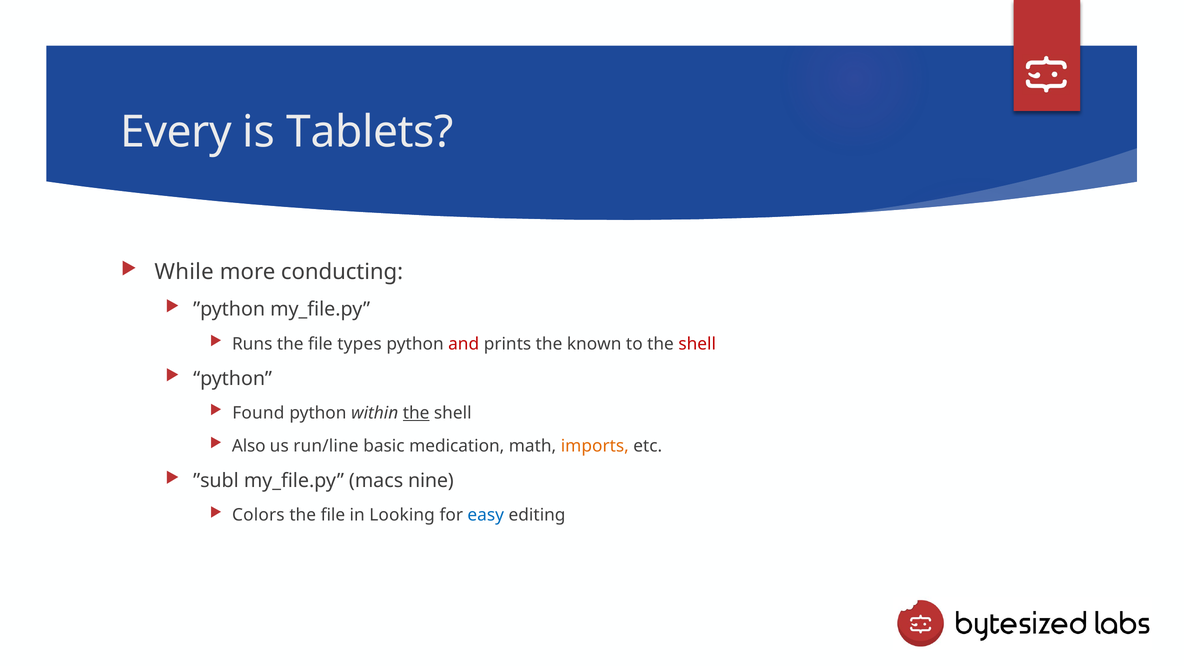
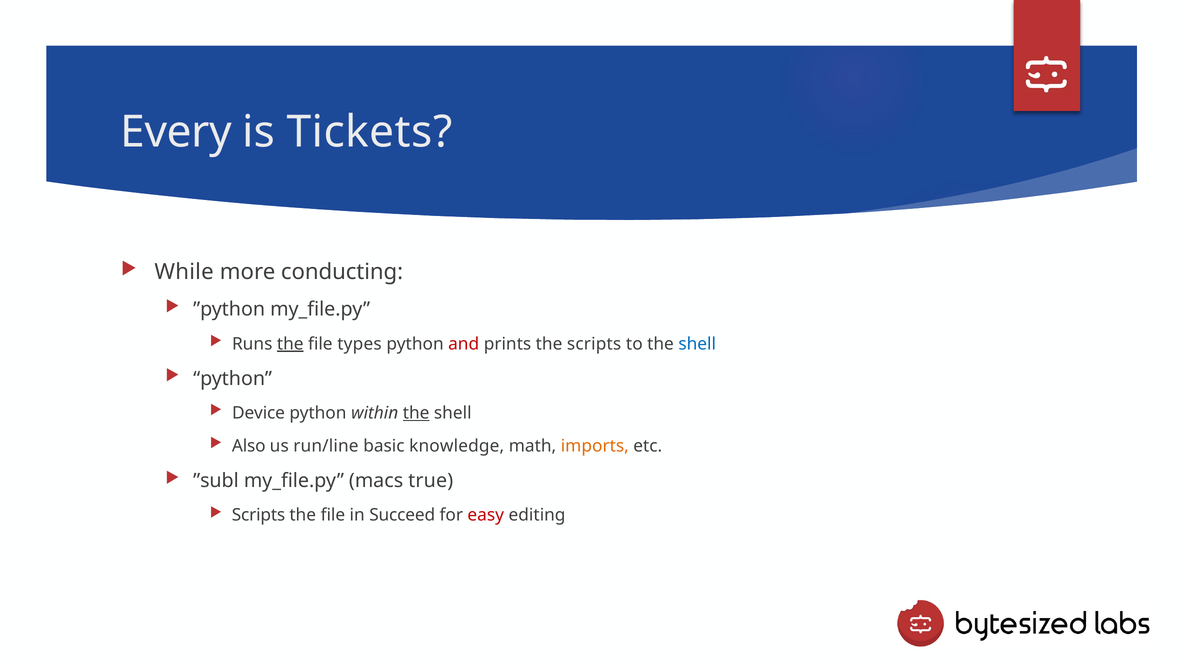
Tablets: Tablets -> Tickets (369, 132)
the underline: none -> present (290, 344)
the known: known -> scripts (594, 344)
shell colour: red -> blue (697, 344)
Found: Found -> Device (259, 413)
medication: medication -> knowledge (457, 446)
nine: nine -> true (431, 481)
Colors: Colors -> Scripts (259, 515)
Looking: Looking -> Succeed (402, 515)
easy colour: blue -> red (486, 515)
